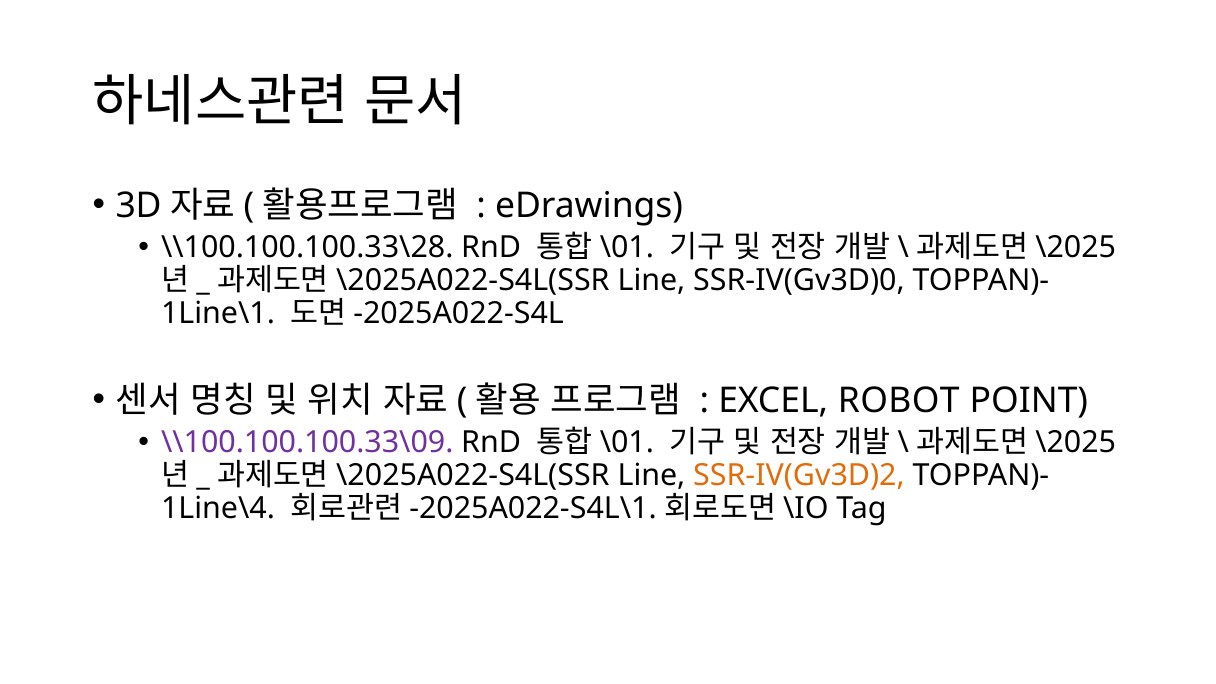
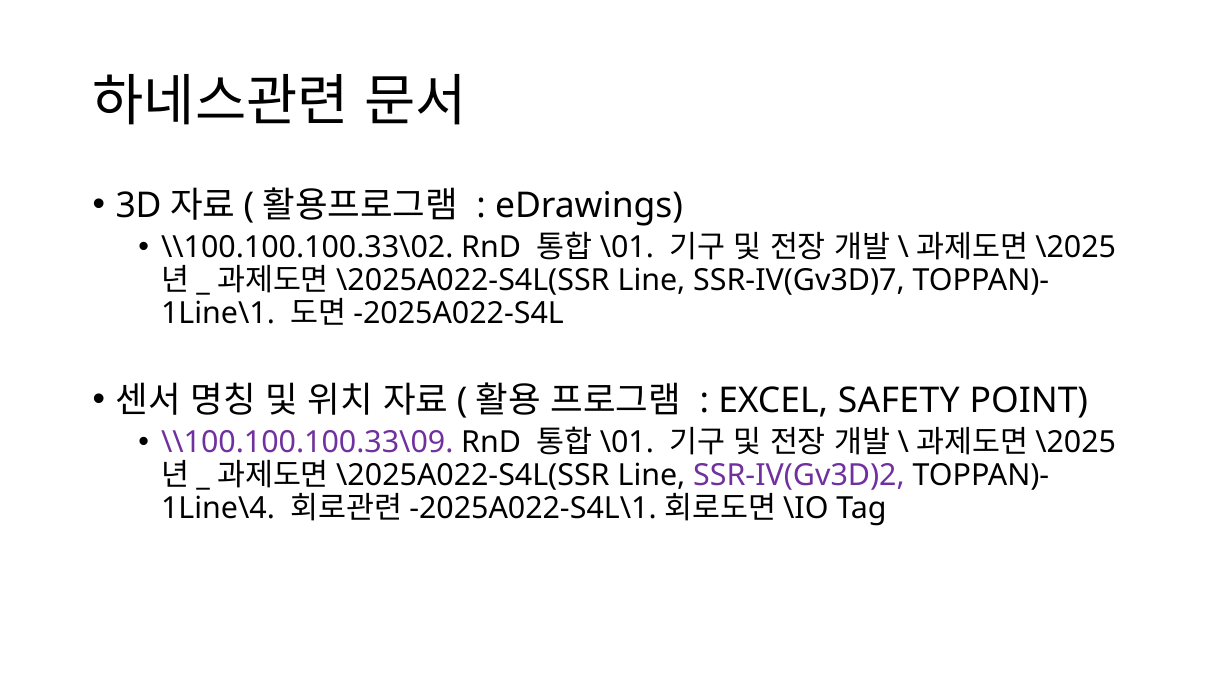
\\100.100.100.33\28: \\100.100.100.33\28 -> \\100.100.100.33\02 (307, 248)
SSR-IV(Gv3D)0: SSR-IV(Gv3D)0 -> SSR-IV(Gv3D)7 (799, 280)
ROBOT: ROBOT -> SAFETY (899, 400)
SSR-IV(Gv3D)2 colour: orange -> purple (799, 475)
